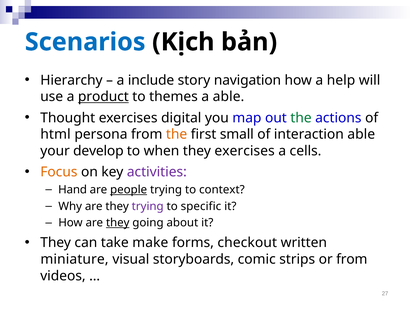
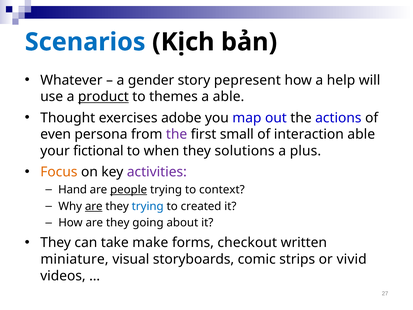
Hierarchy: Hierarchy -> Whatever (71, 80)
include: include -> gender (151, 80)
navigation: navigation -> pepresent (247, 80)
digital: digital -> adobe (181, 118)
the colour: green -> black (301, 118)
html: html -> even (56, 134)
the colour: orange -> purple (177, 134)
develop: develop -> fictional (98, 151)
they exercises: exercises -> solutions (245, 151)
сells: сells -> plus (305, 151)
are underline: none -> present (94, 206)
trying colour: purple -> blue (148, 206)
specific: specific -> created (201, 206)
they underline: present -> none (118, 223)
or from: from -> vivid (352, 259)
